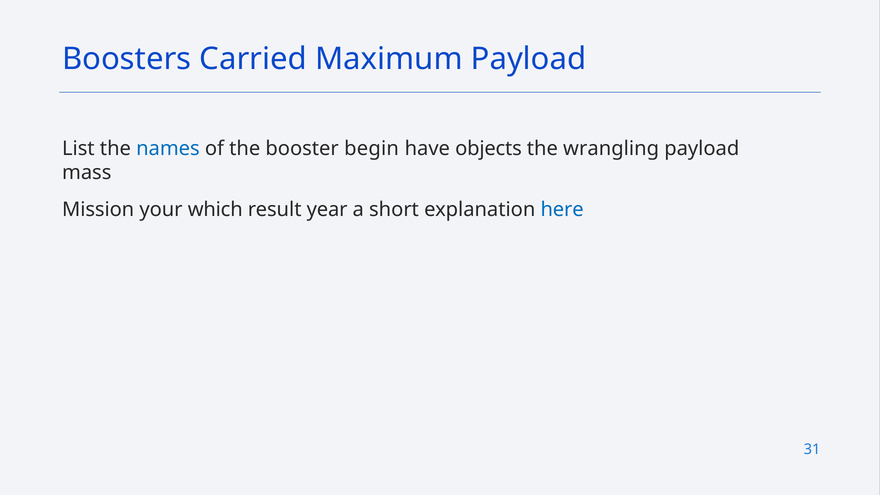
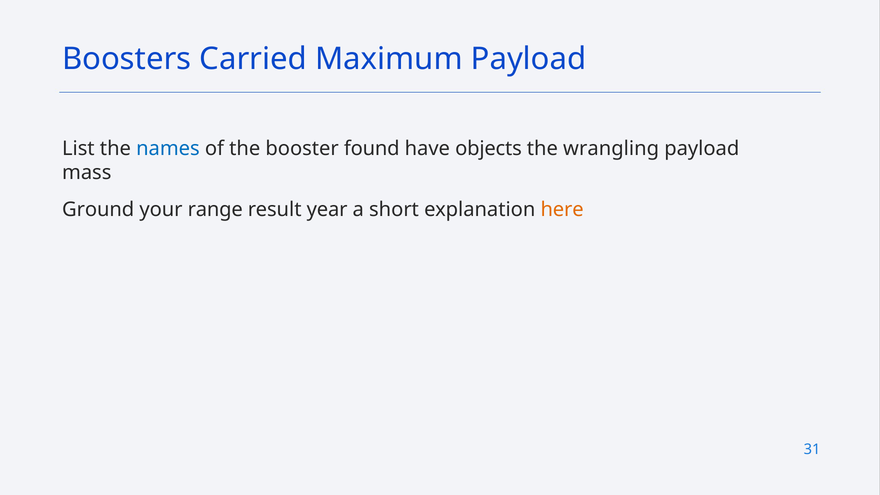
begin: begin -> found (372, 148)
Mission: Mission -> Ground (98, 210)
which: which -> range (215, 210)
here colour: blue -> orange (562, 210)
